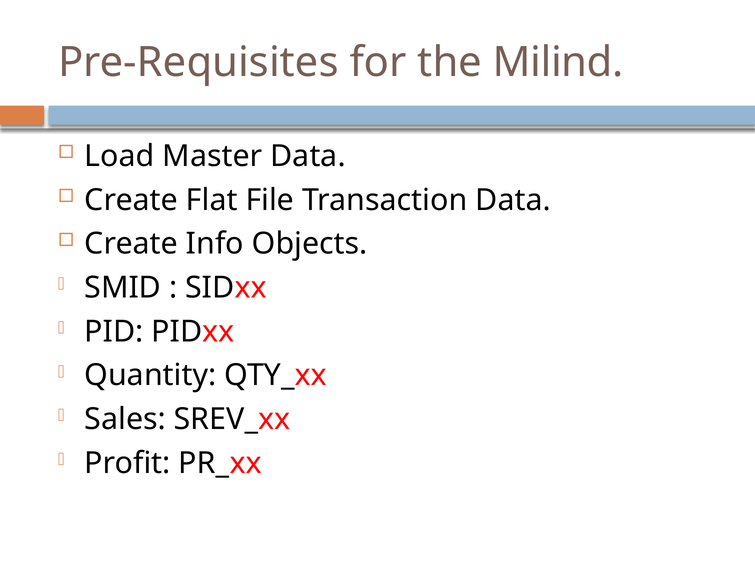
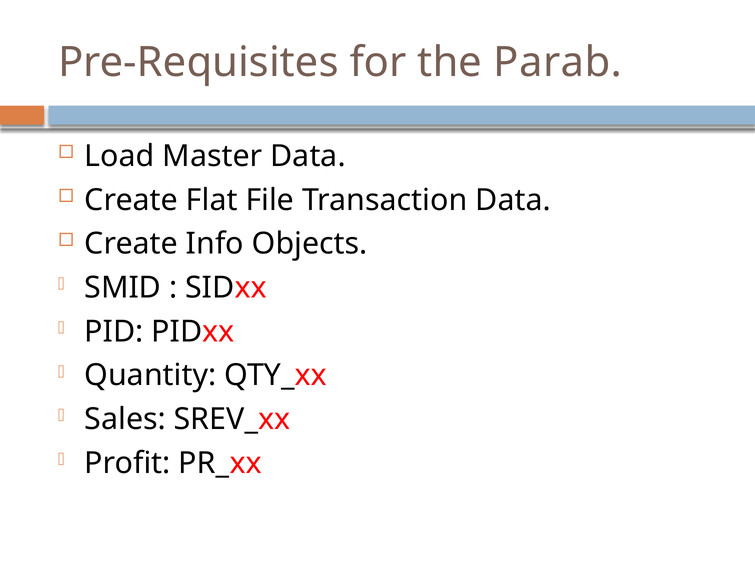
Milind: Milind -> Parab (558, 63)
